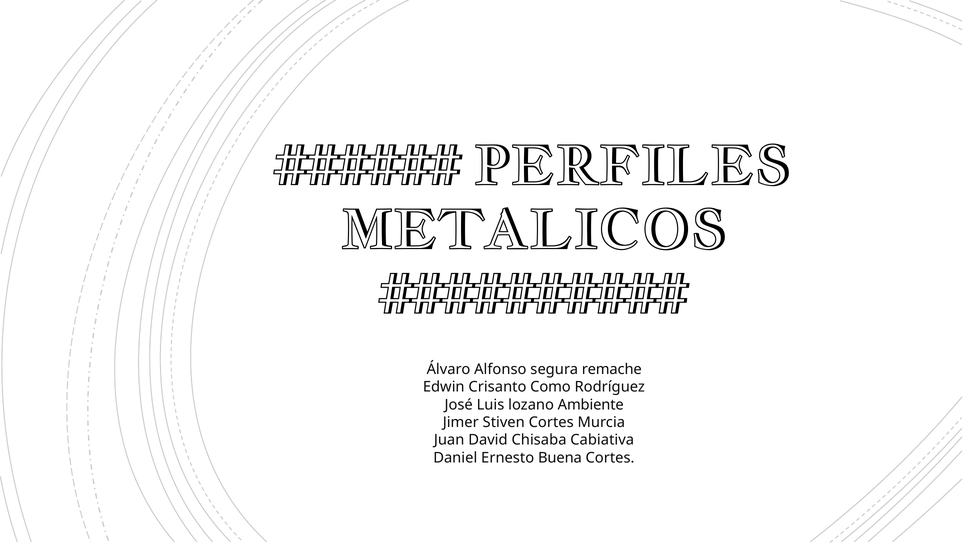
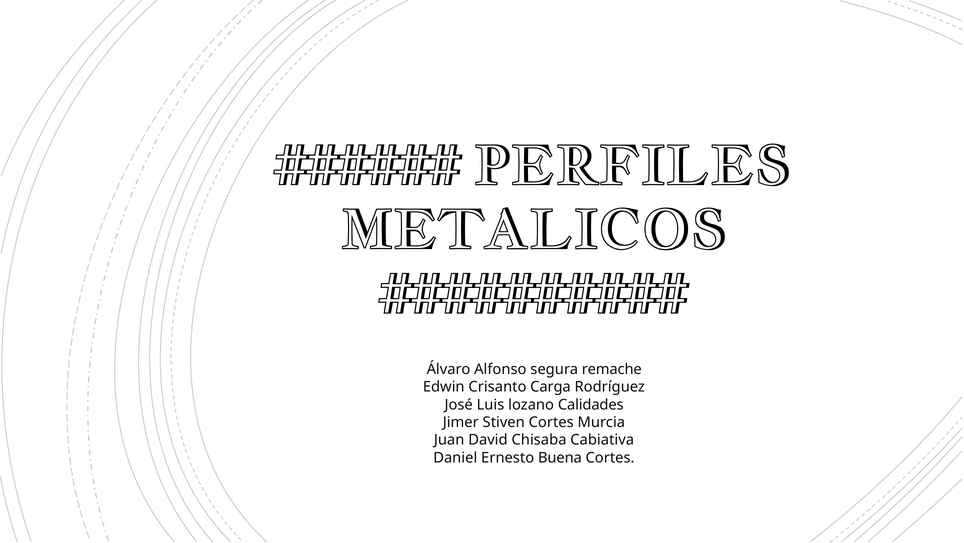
Como: Como -> Carga (550, 386)
Ambiente: Ambiente -> Calidades (591, 404)
